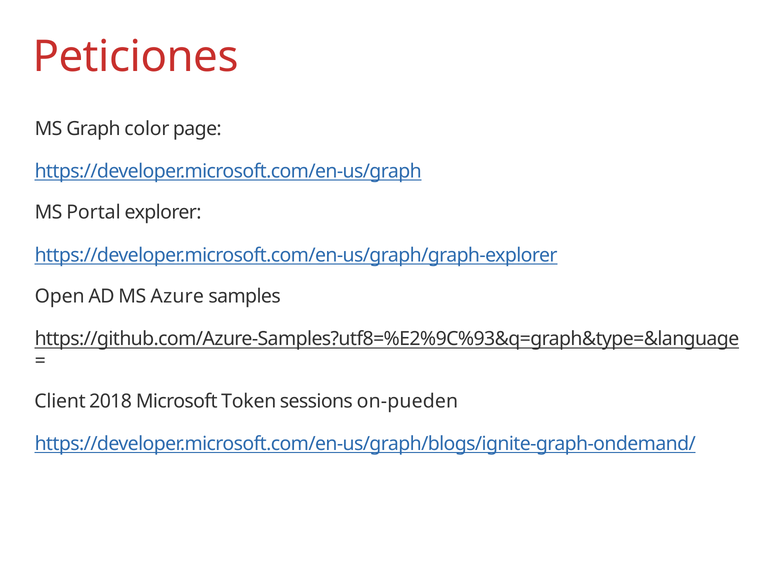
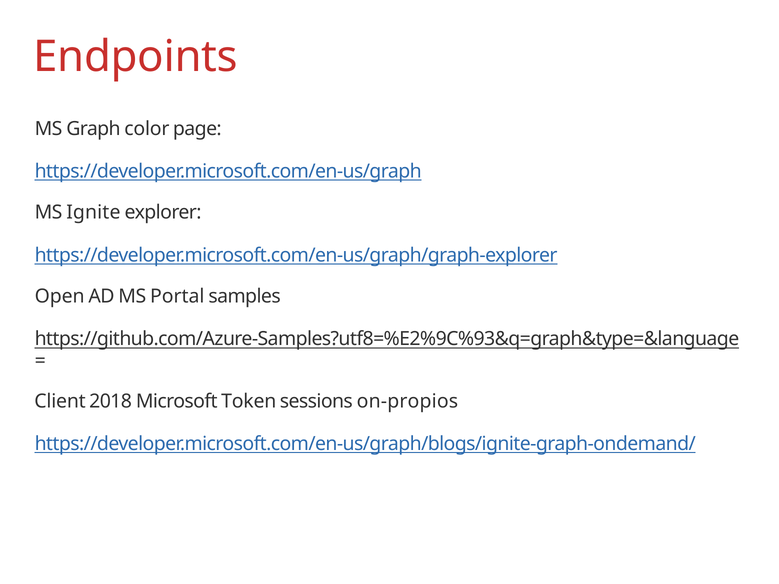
Peticiones: Peticiones -> Endpoints (136, 57)
Portal: Portal -> Ignite (93, 213)
Azure: Azure -> Portal (177, 296)
on-pueden: on-pueden -> on-propios (407, 401)
